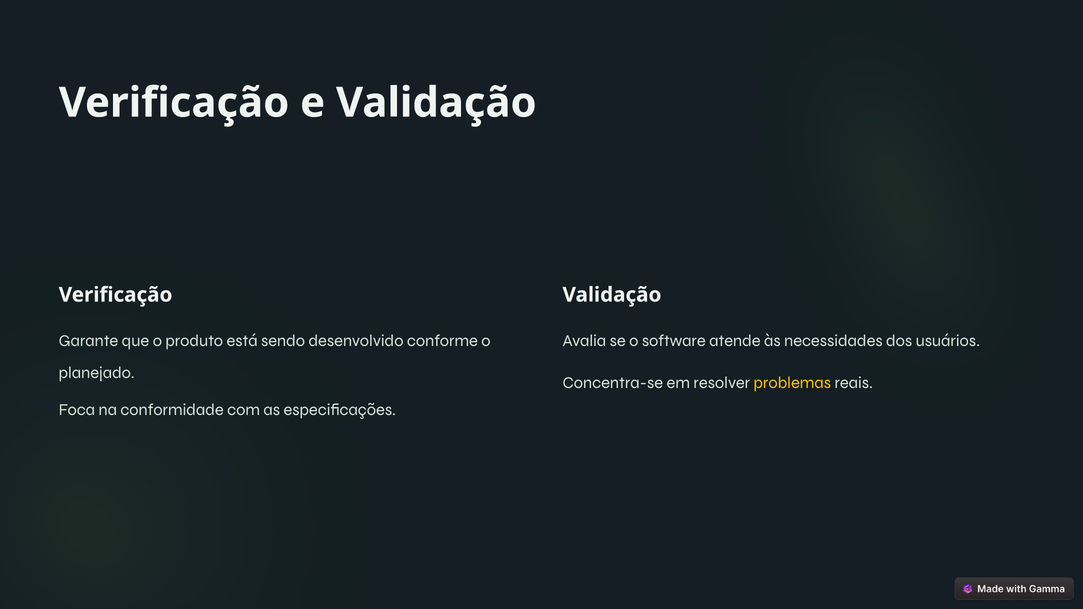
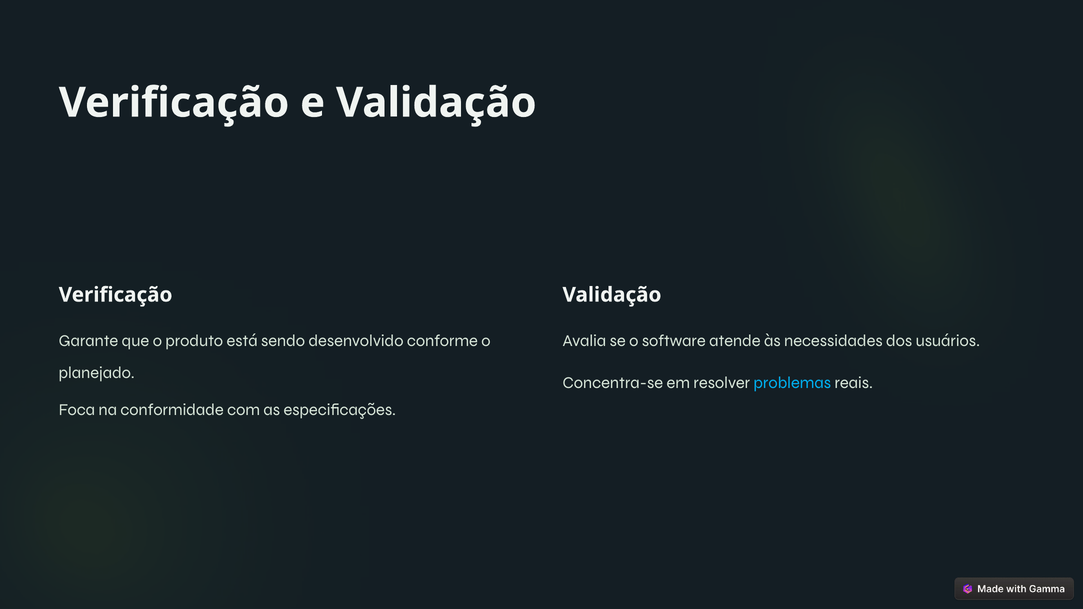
problemas colour: yellow -> light blue (792, 383)
